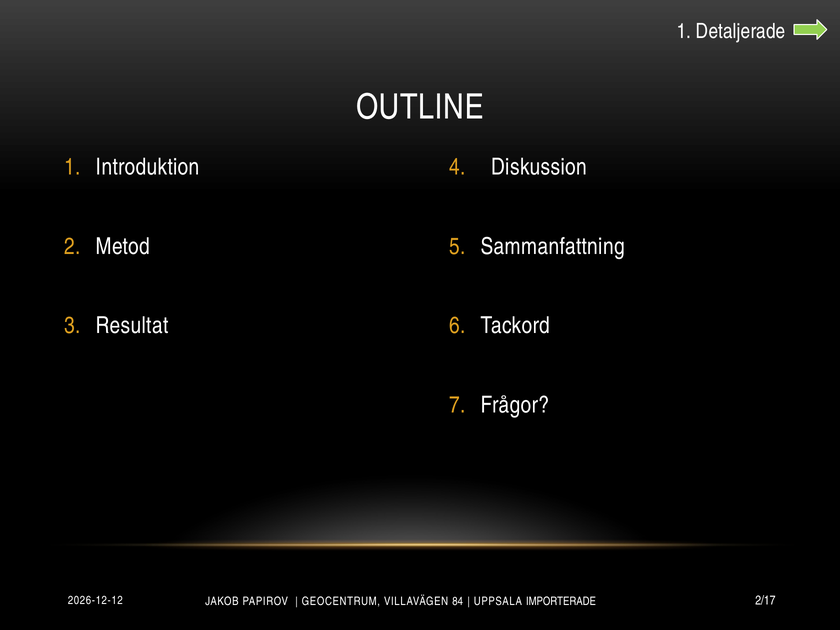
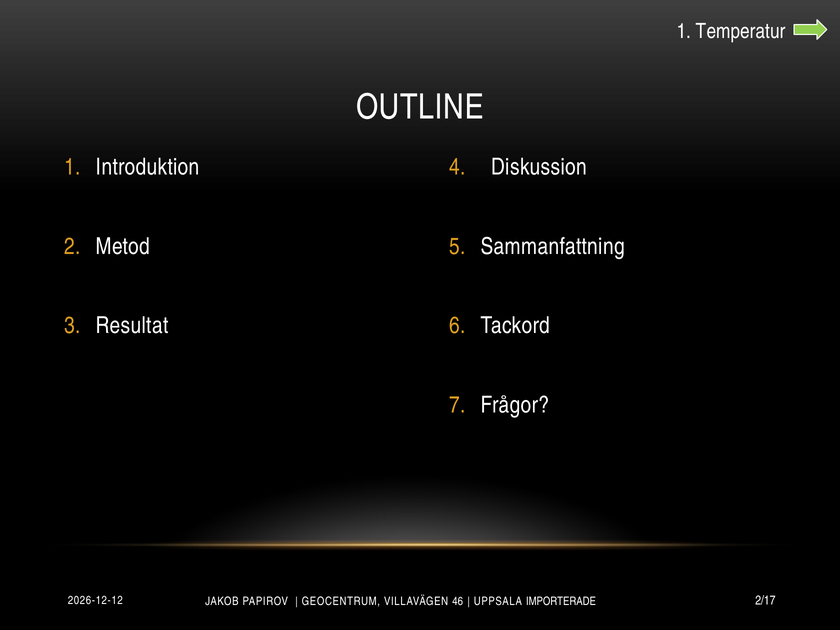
Detaljerade: Detaljerade -> Temperatur (741, 31)
84: 84 -> 46 (458, 602)
